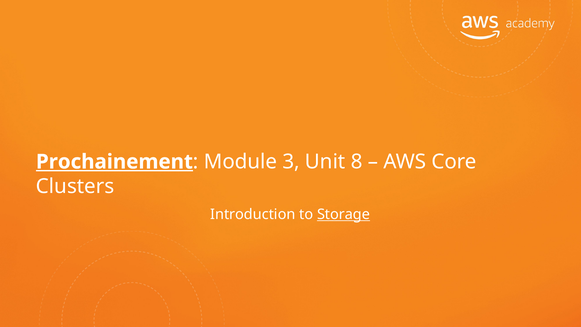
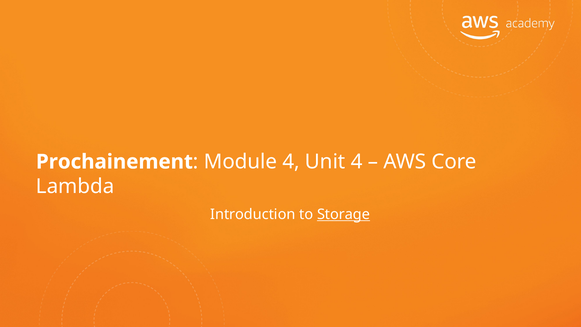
Prochainement underline: present -> none (114, 162)
Module 3: 3 -> 4 (291, 162)
Unit 8: 8 -> 4 (357, 162)
Clusters: Clusters -> Lambda (75, 186)
